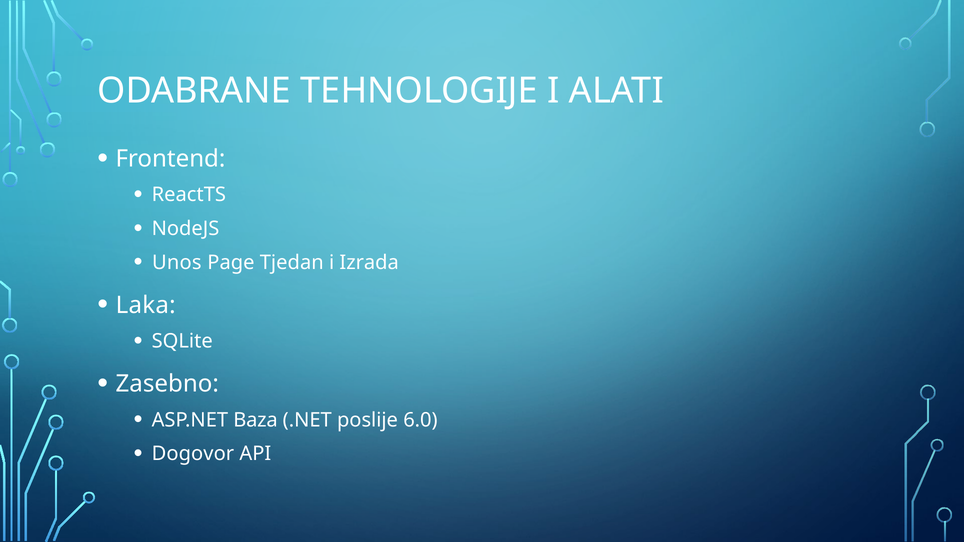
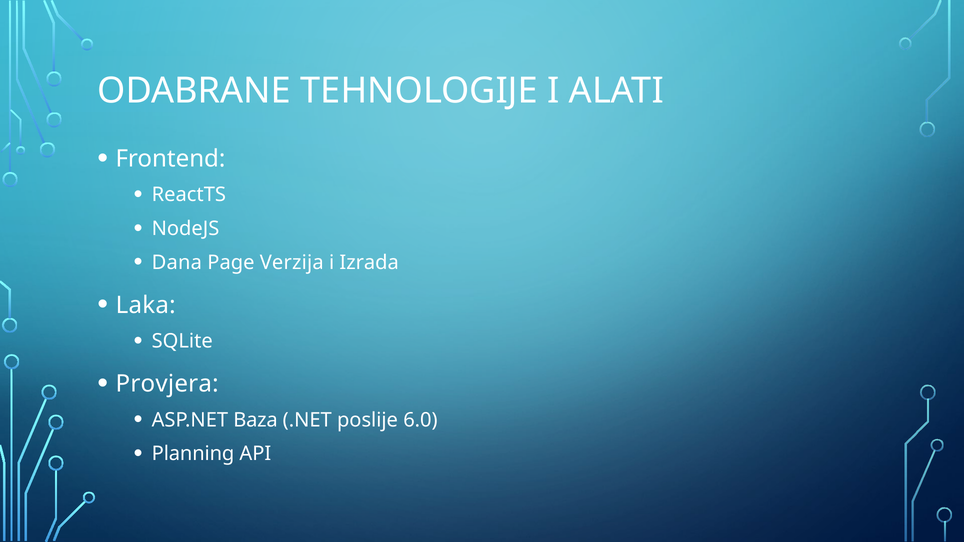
Unos: Unos -> Dana (177, 263)
Tjedan: Tjedan -> Verzija (292, 263)
Zasebno: Zasebno -> Provjera (167, 384)
Dogovor: Dogovor -> Planning (193, 454)
